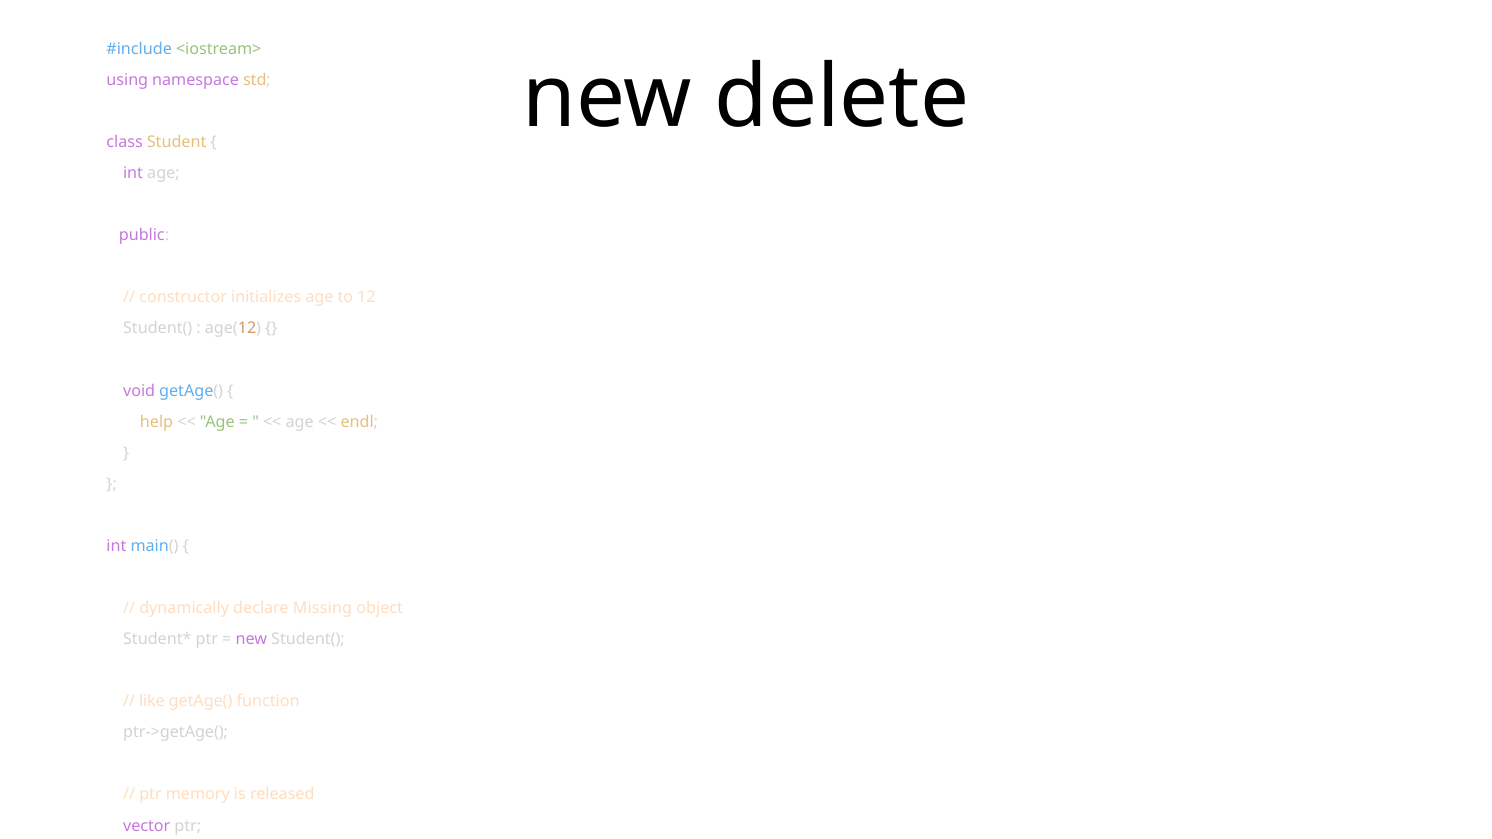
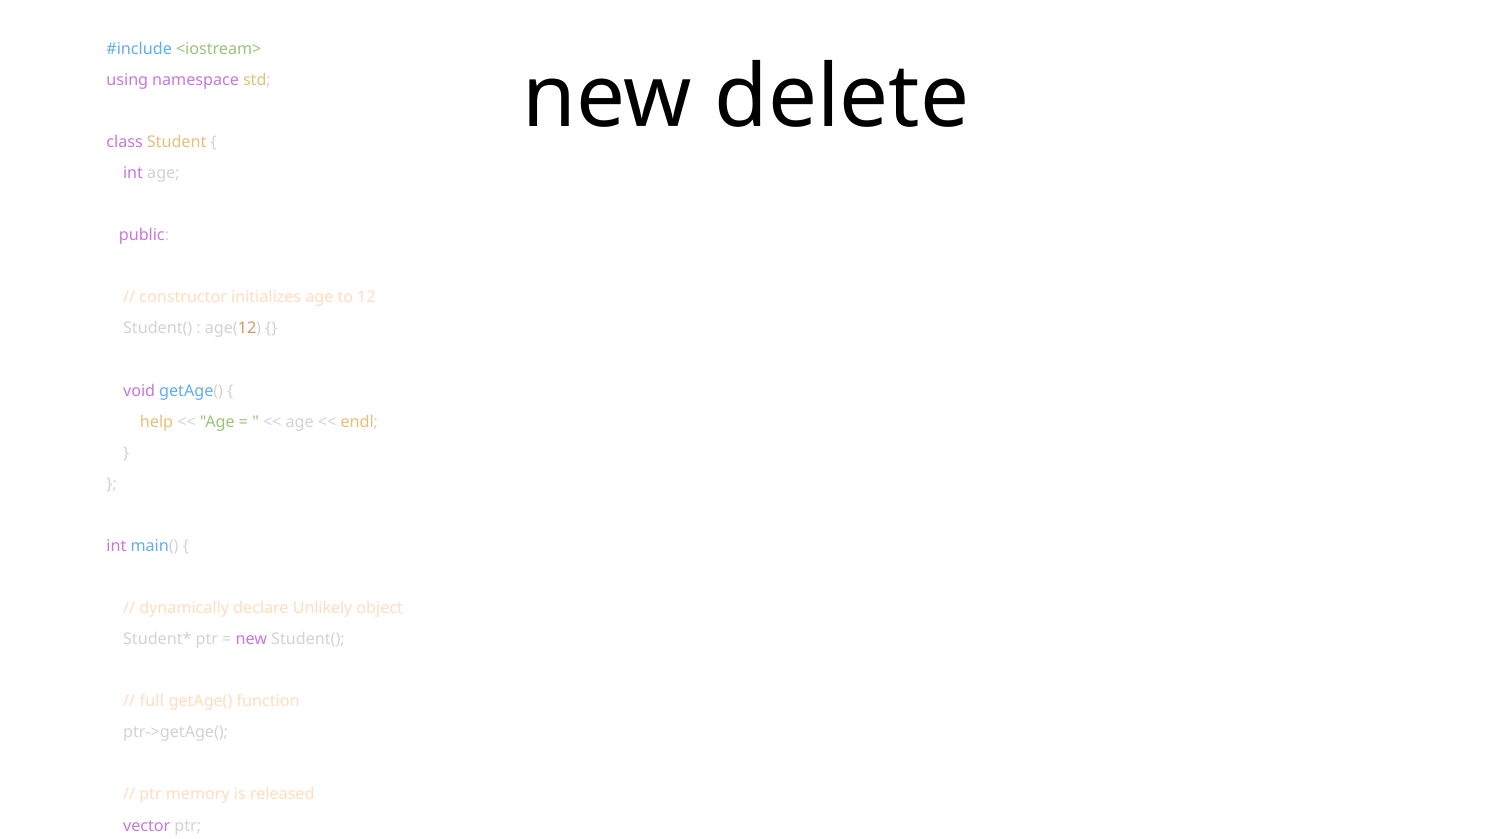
Missing: Missing -> Unlikely (323, 608)
like: like -> full (152, 702)
